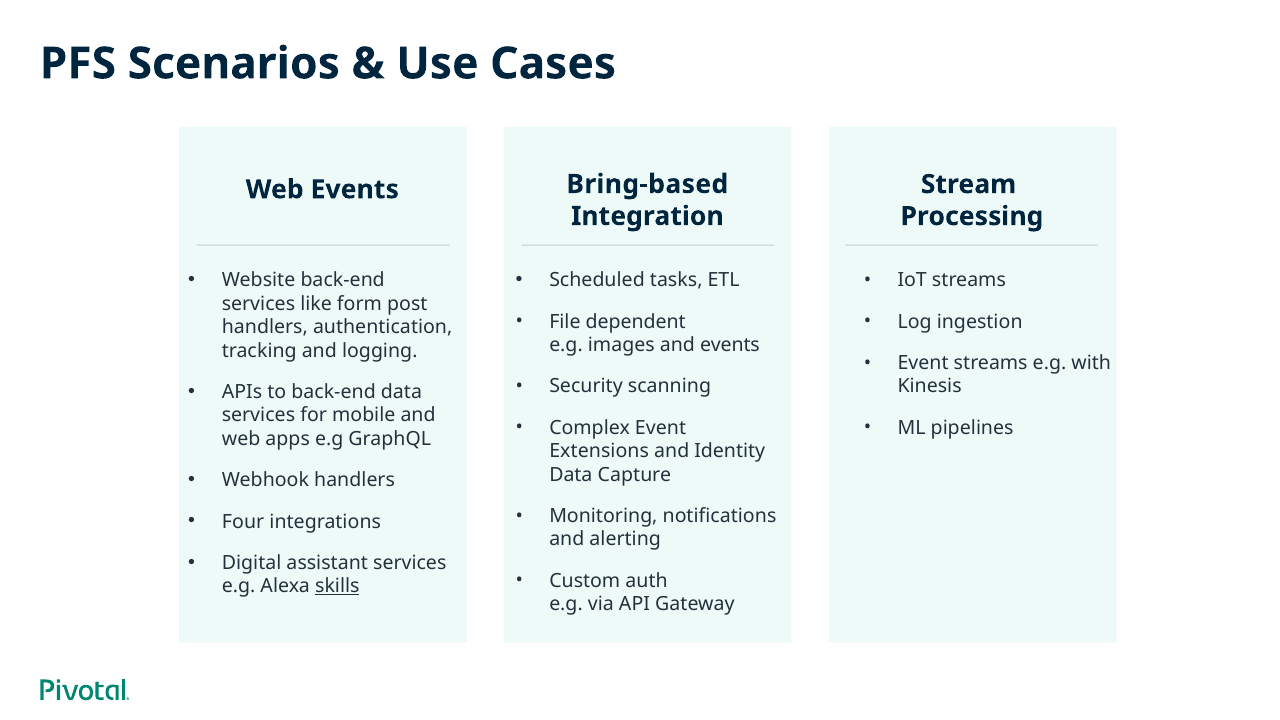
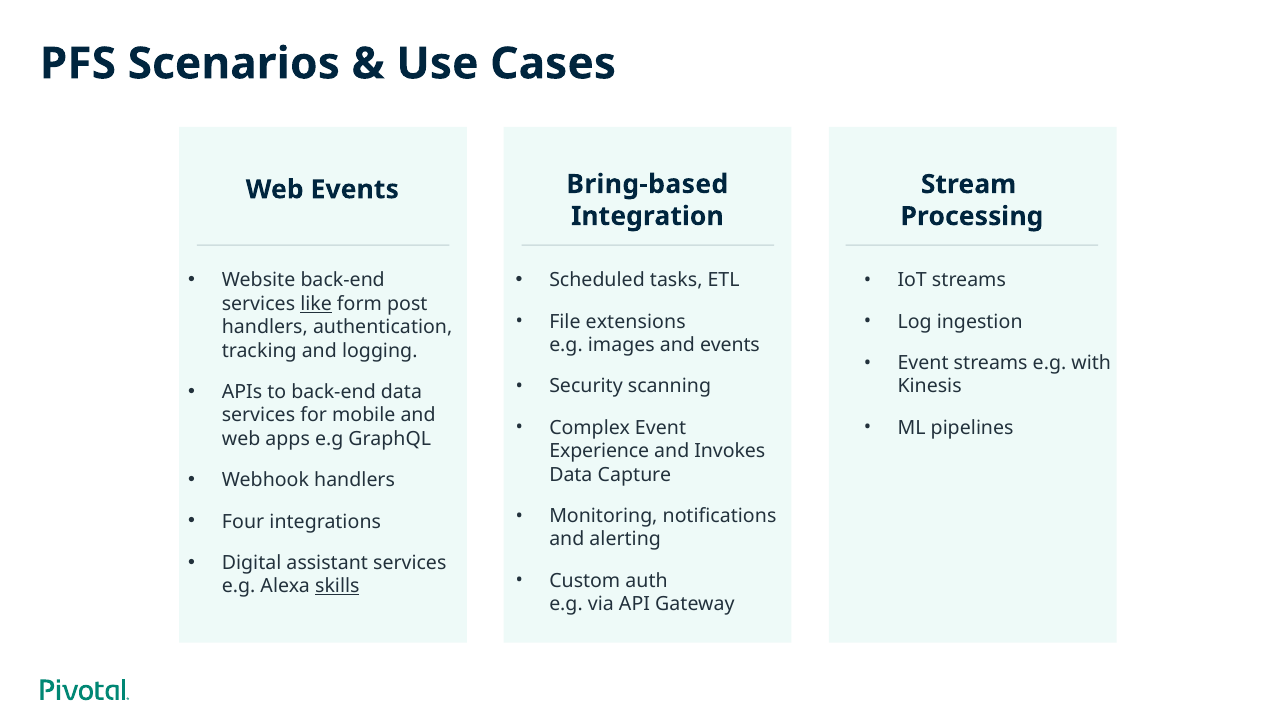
like underline: none -> present (316, 304)
dependent: dependent -> extensions (636, 322)
Extensions: Extensions -> Experience (599, 451)
Identity: Identity -> Invokes (730, 451)
